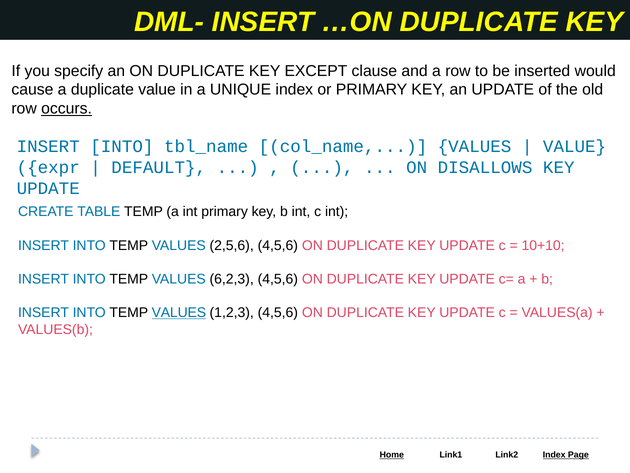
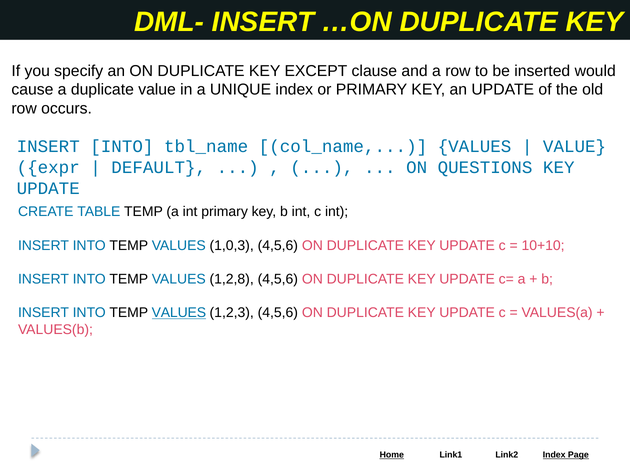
occurs underline: present -> none (67, 109)
DISALLOWS: DISALLOWS -> QUESTIONS (485, 167)
2,5,6: 2,5,6 -> 1,0,3 (232, 245)
6,2,3: 6,2,3 -> 1,2,8 (232, 279)
